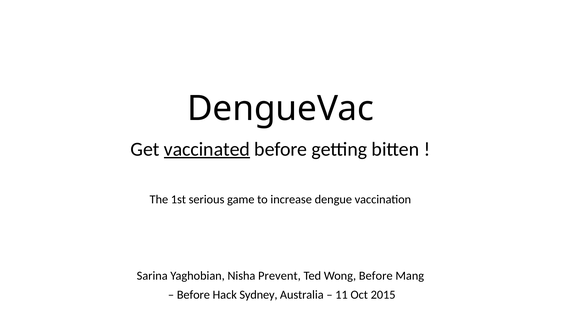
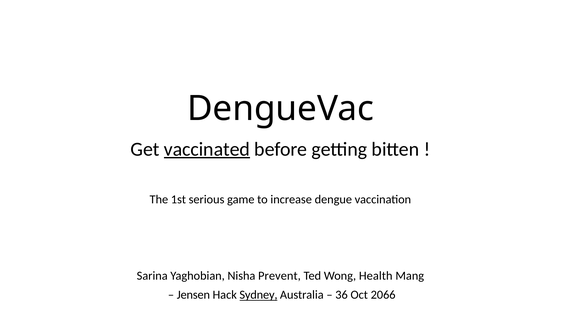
Wong Before: Before -> Health (376, 276)
Before: Before -> Jensen (193, 295)
Sydney underline: none -> present (258, 295)
11: 11 -> 36 (342, 295)
2015: 2015 -> 2066 (383, 295)
